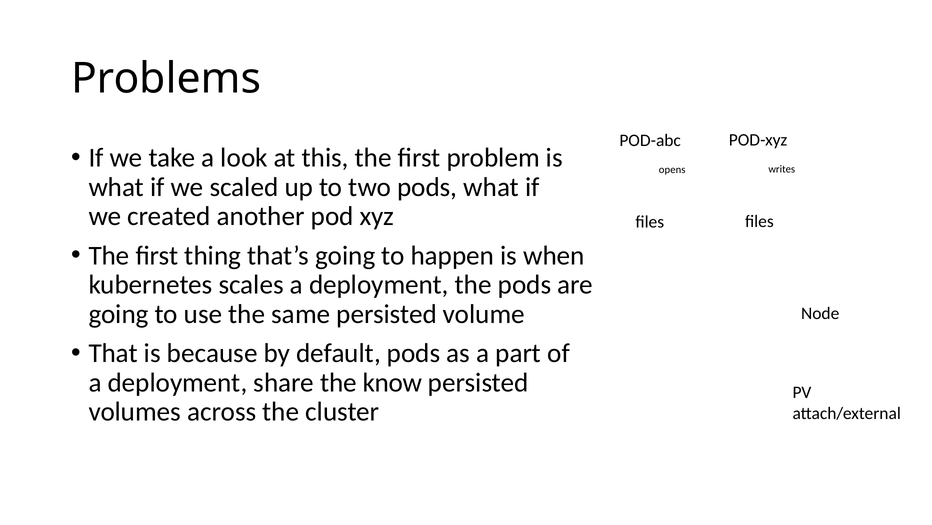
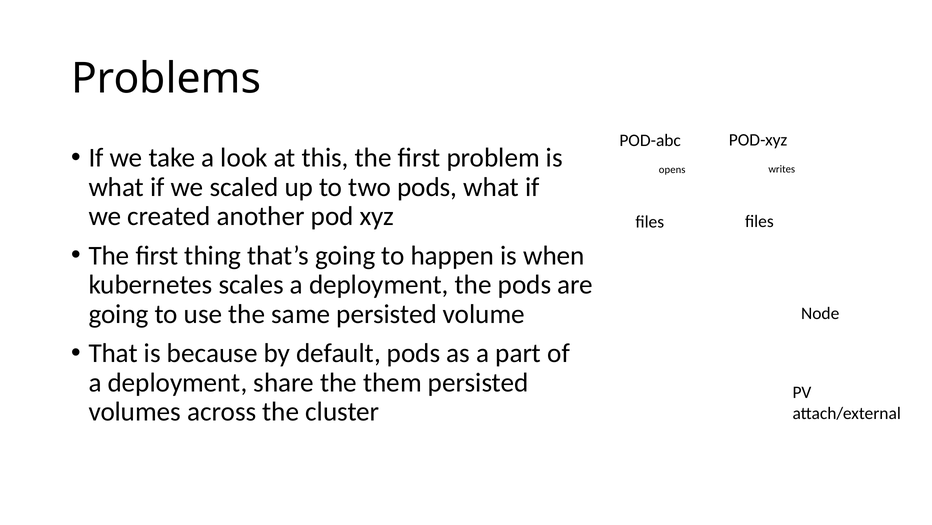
know: know -> them (392, 382)
